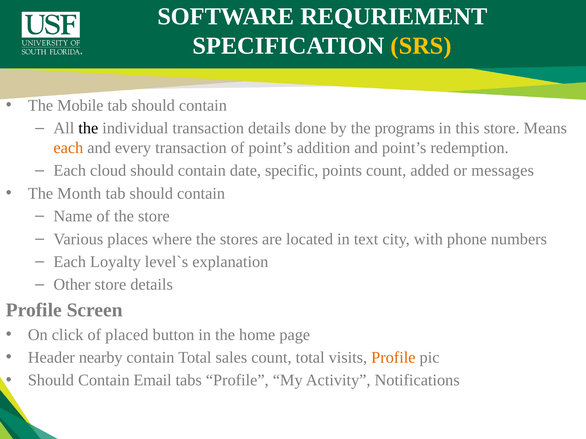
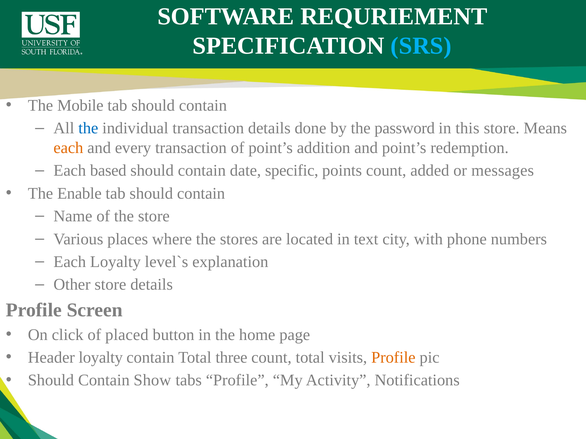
SRS colour: yellow -> light blue (421, 46)
the colour: black -> blue (88, 128)
programs: programs -> password (405, 128)
cloud: cloud -> based (108, 171)
Month: Month -> Enable (79, 194)
Header nearby: nearby -> loyalty (101, 358)
sales: sales -> three (231, 358)
Email: Email -> Show (152, 381)
